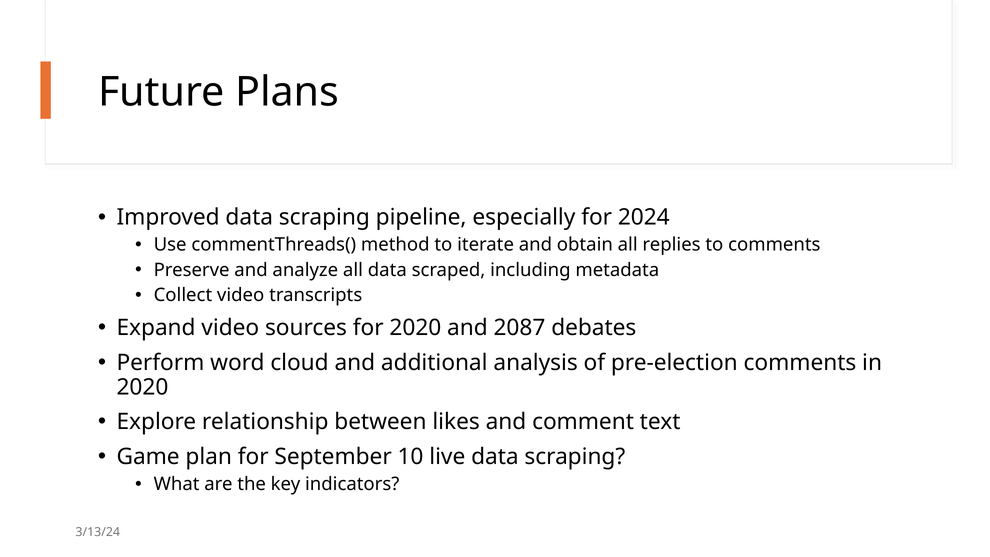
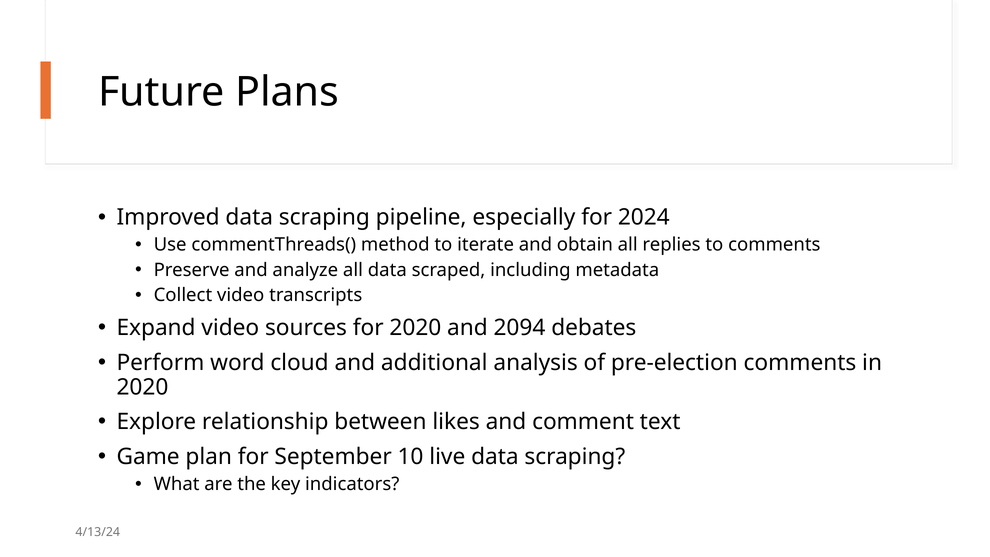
2087: 2087 -> 2094 (519, 328)
3/13/24: 3/13/24 -> 4/13/24 (98, 532)
